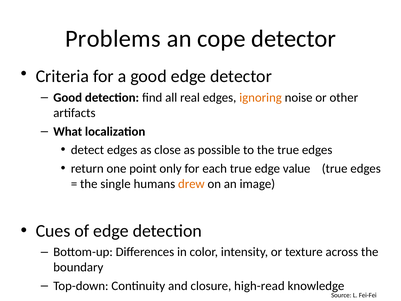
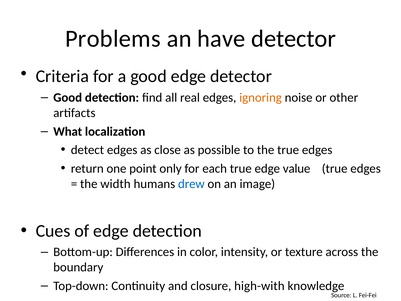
cope: cope -> have (221, 39)
single: single -> width (115, 184)
drew colour: orange -> blue (191, 184)
high-read: high-read -> high-with (259, 286)
